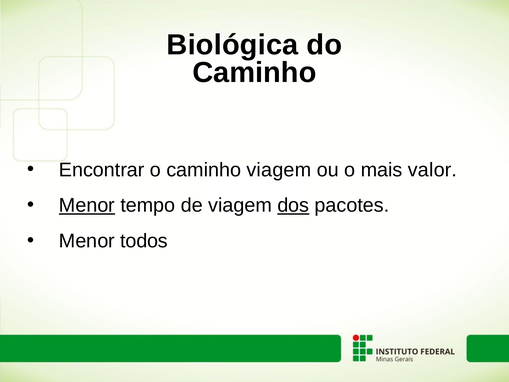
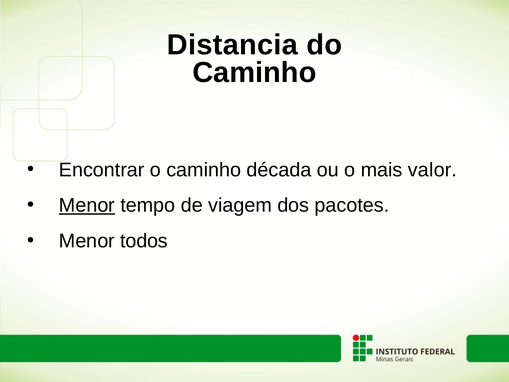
Biológica: Biológica -> Distancia (232, 45)
caminho viagem: viagem -> década (279, 170)
dos underline: present -> none (293, 205)
